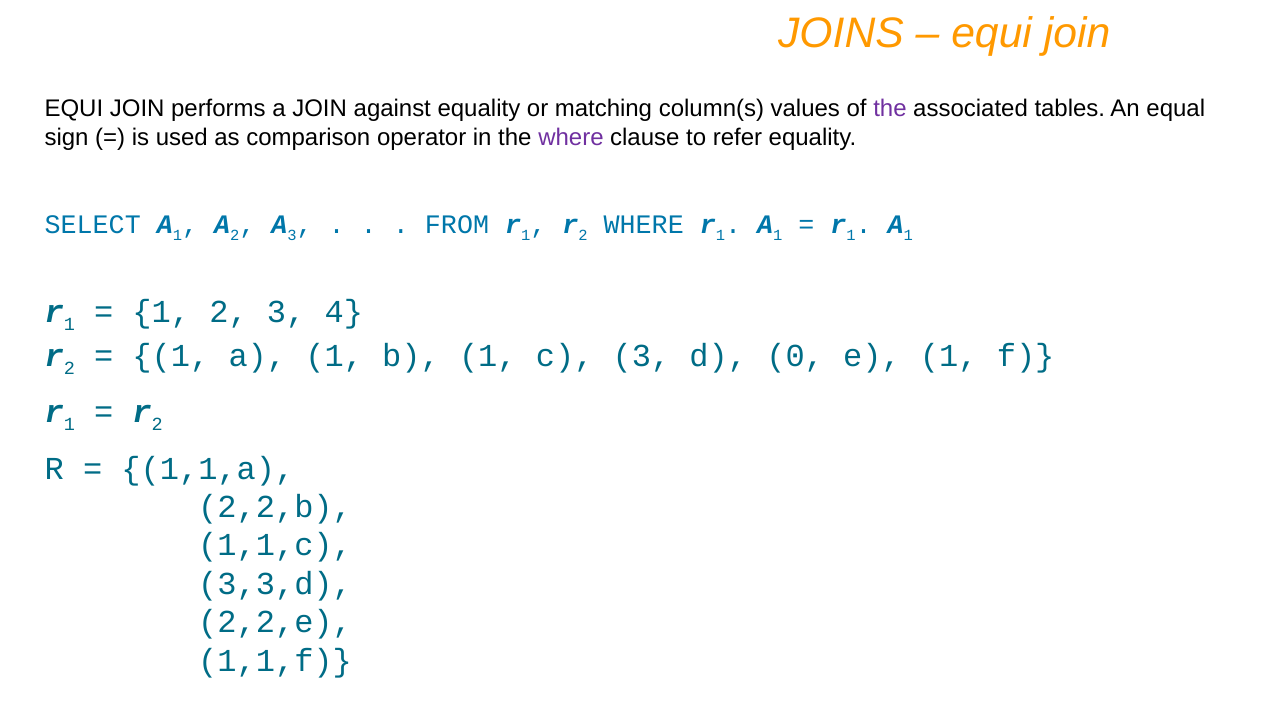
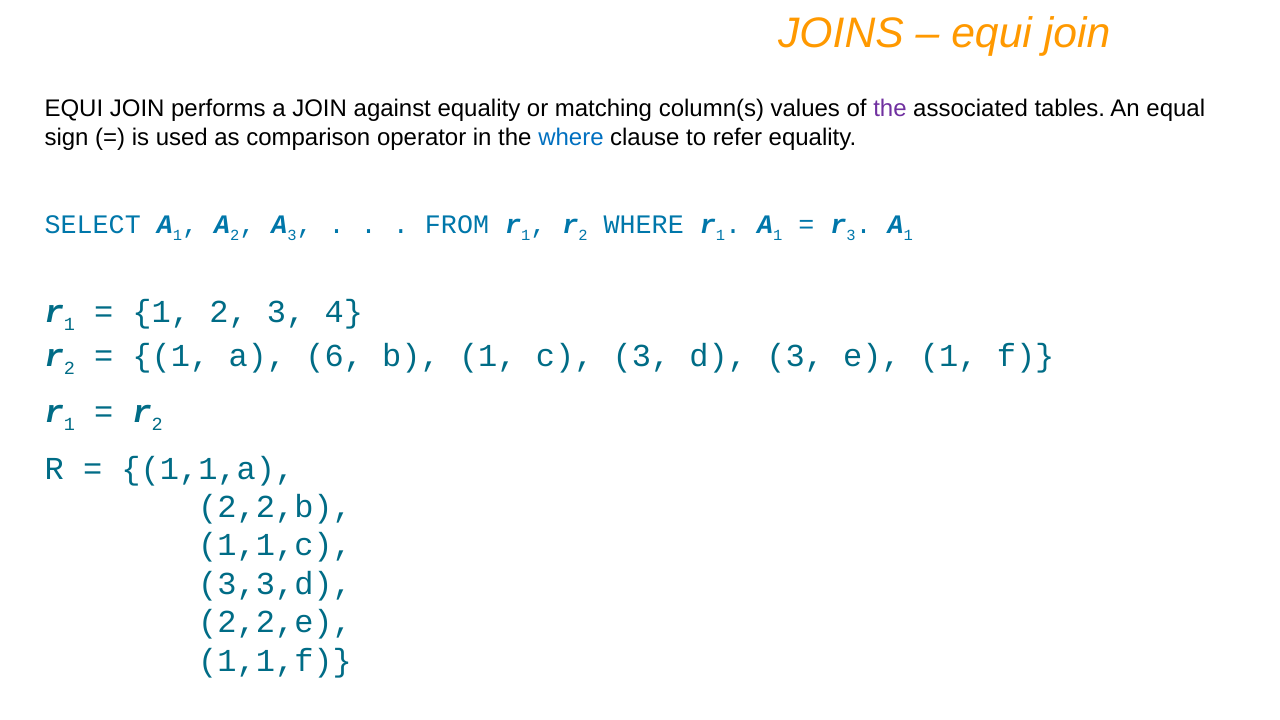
where colour: purple -> blue (571, 138)
1: 1 -> 3 (851, 235)
1 a 1: 1 -> 6 (334, 356)
d 0: 0 -> 3 (795, 356)
